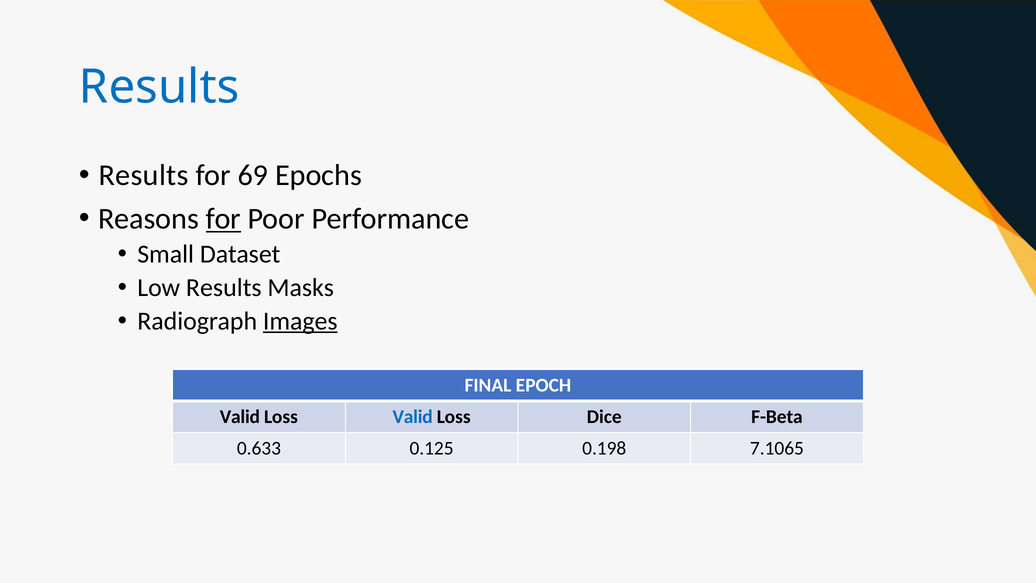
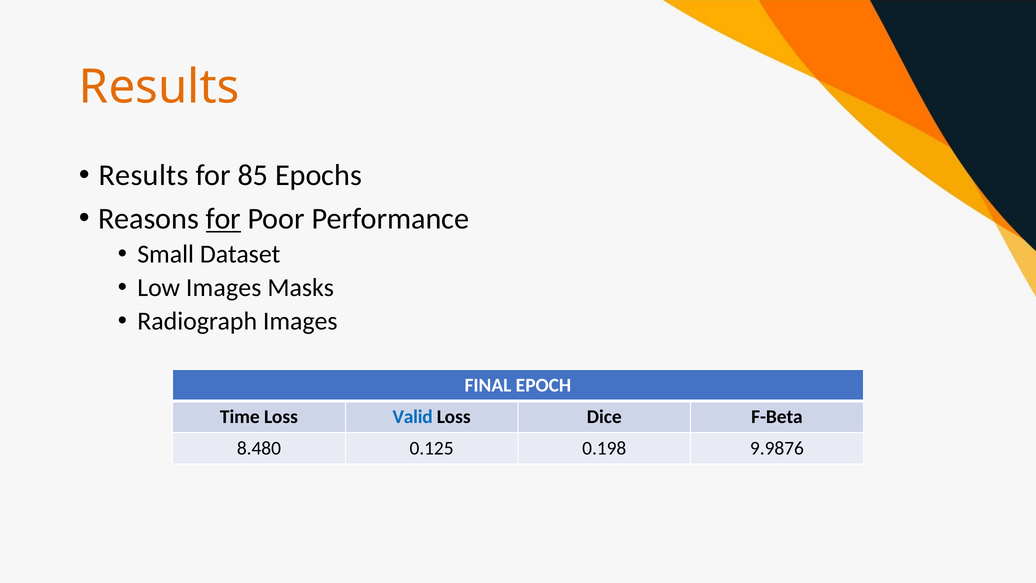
Results colour: blue -> orange (159, 87)
69: 69 -> 85 (253, 175)
Low Results: Results -> Images (224, 288)
Images underline: present -> none (300, 321)
Valid: Valid -> Time (240, 417)
0.633: 0.633 -> 8.480 (259, 448)
7.1065: 7.1065 -> 9.9876 (777, 448)
